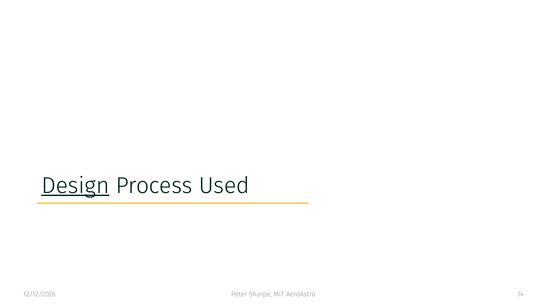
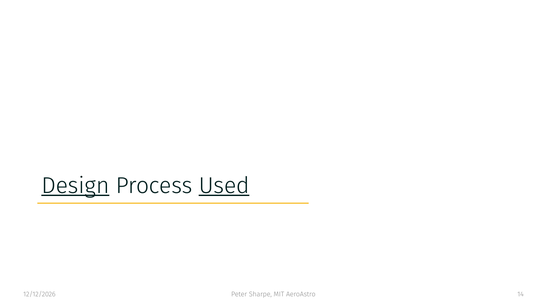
Used underline: none -> present (224, 185)
